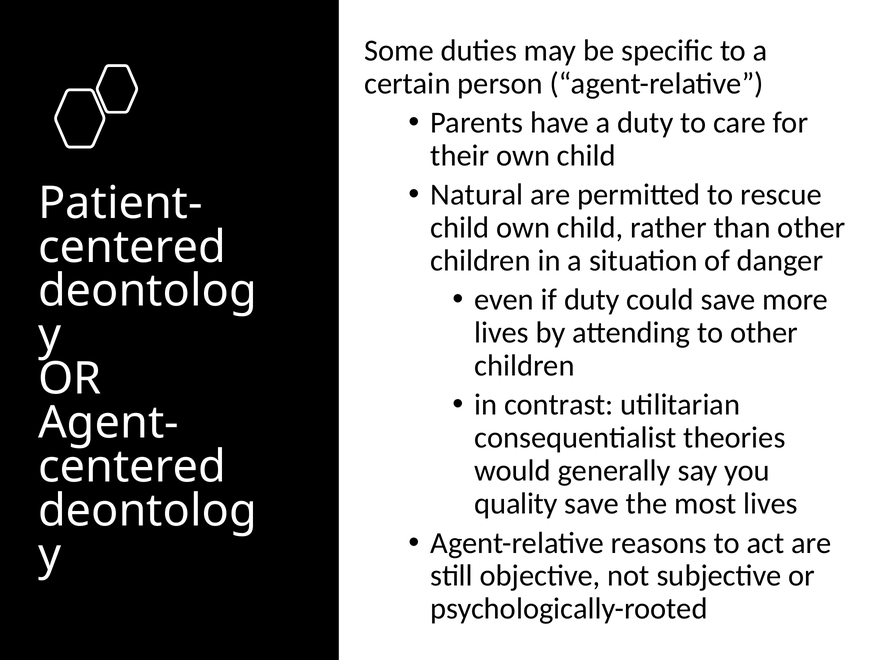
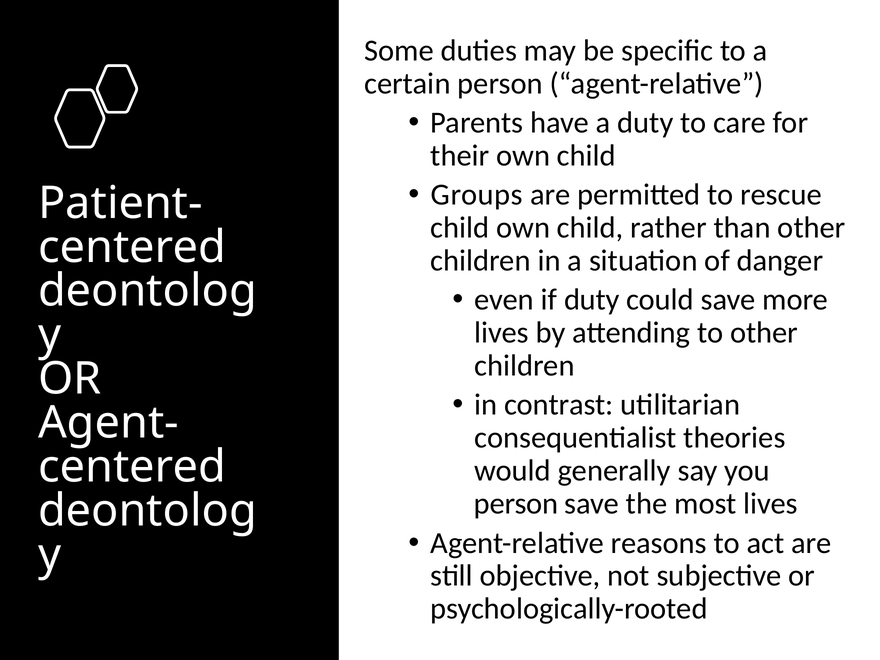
Natural: Natural -> Groups (477, 195)
quality: quality -> person (516, 504)
